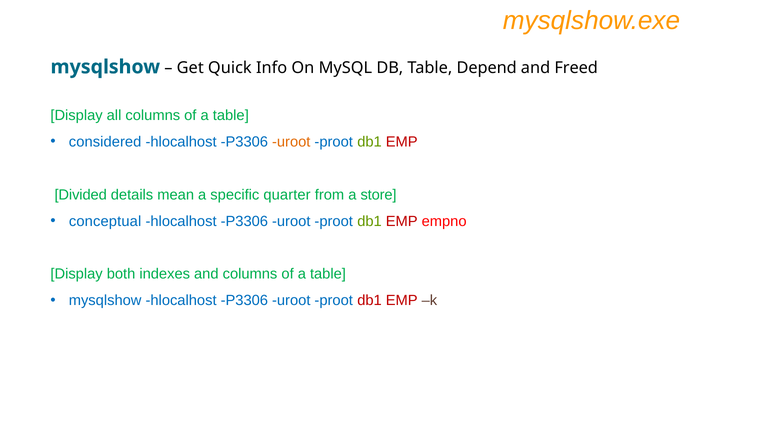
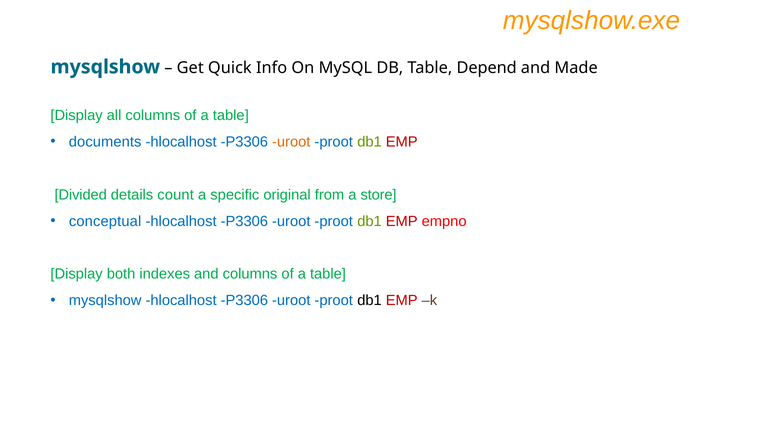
Freed: Freed -> Made (576, 68)
considered: considered -> documents (105, 142)
mean: mean -> count (176, 195)
quarter: quarter -> original (287, 195)
db1 colour: red -> black (370, 301)
